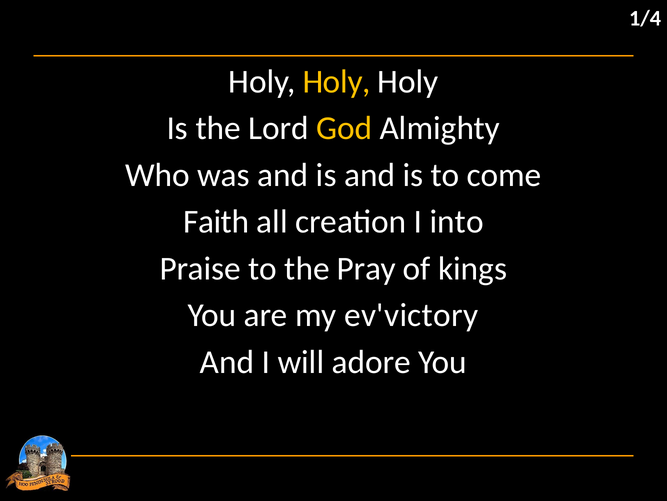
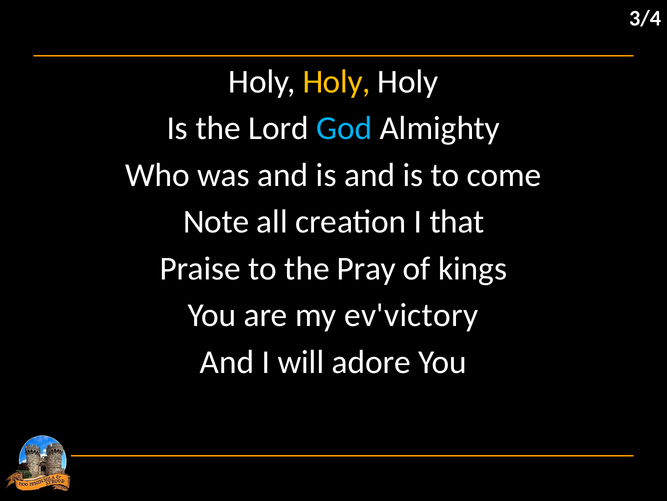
1/4: 1/4 -> 3/4 (645, 18)
God colour: yellow -> light blue (344, 128)
Faith: Faith -> Note (216, 222)
into: into -> that (457, 222)
